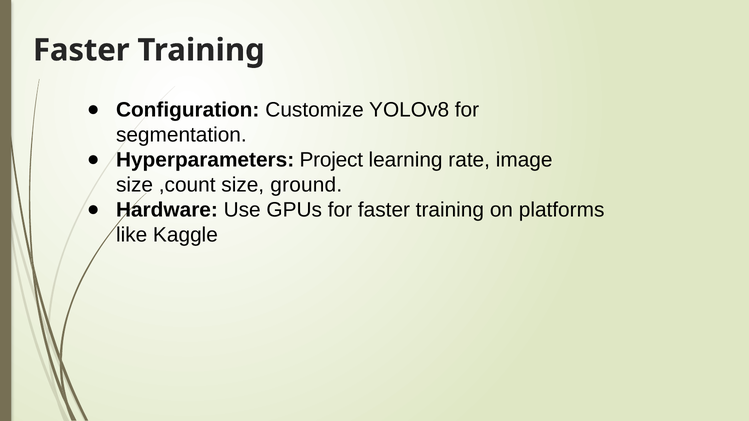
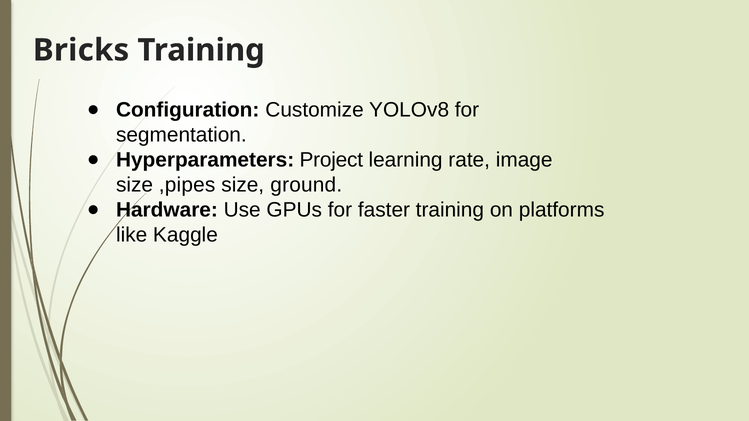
Faster: Faster -> Bricks (81, 50)
,count: ,count -> ,pipes (187, 185)
